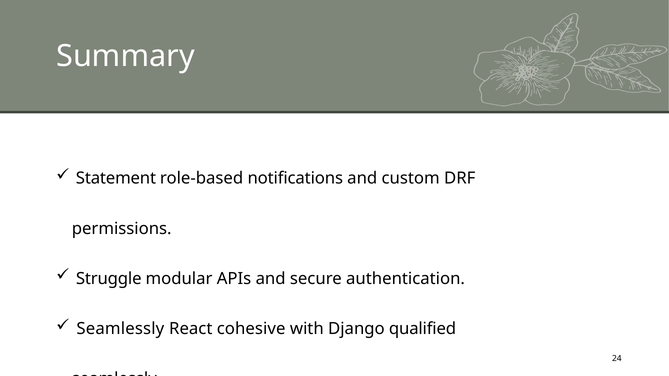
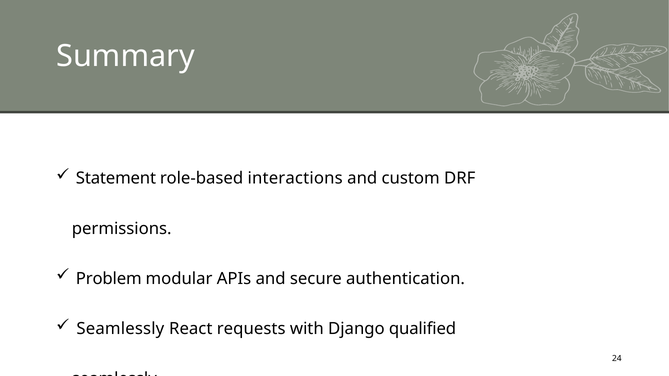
notifications: notifications -> interactions (295, 179)
Struggle: Struggle -> Problem (109, 279)
cohesive: cohesive -> requests (251, 329)
